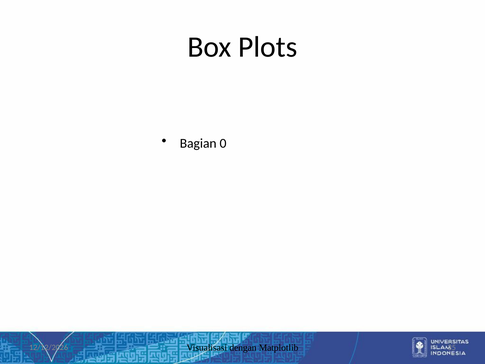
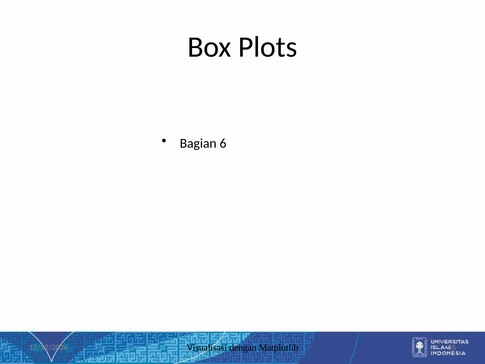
0: 0 -> 6 (223, 143)
